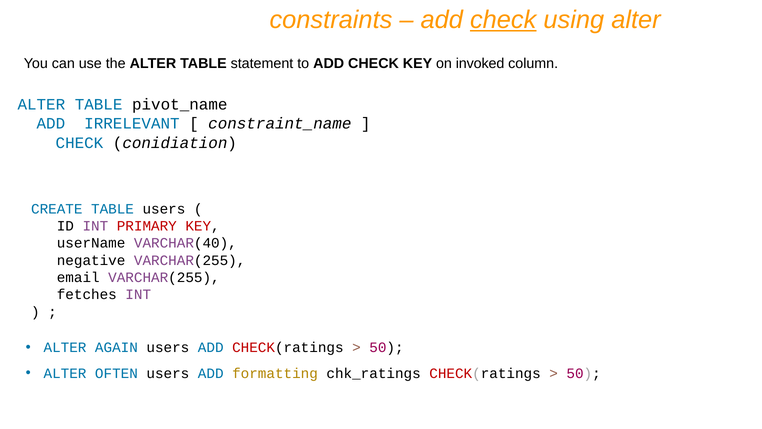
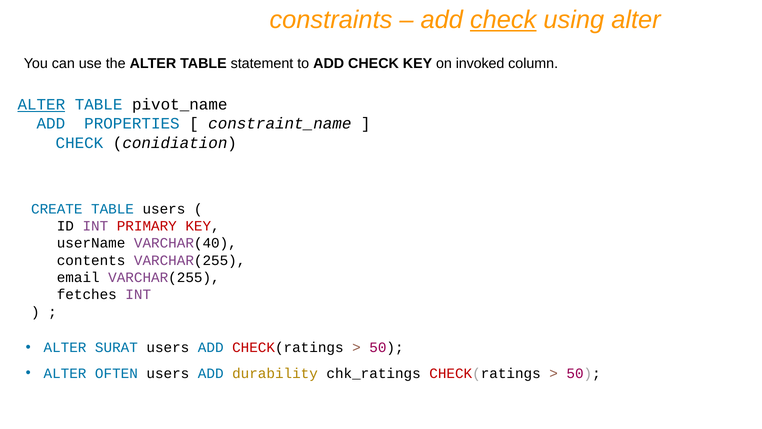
ALTER underline: none -> present (41, 105)
IRRELEVANT: IRRELEVANT -> PROPERTIES (132, 124)
negative: negative -> contents (91, 260)
AGAIN: AGAIN -> SURAT (116, 347)
formatting: formatting -> durability (275, 373)
